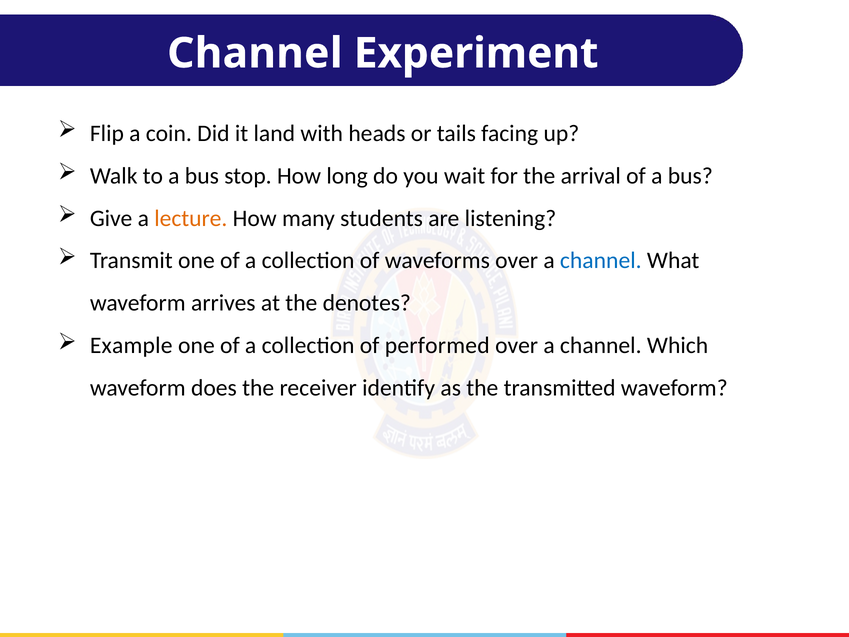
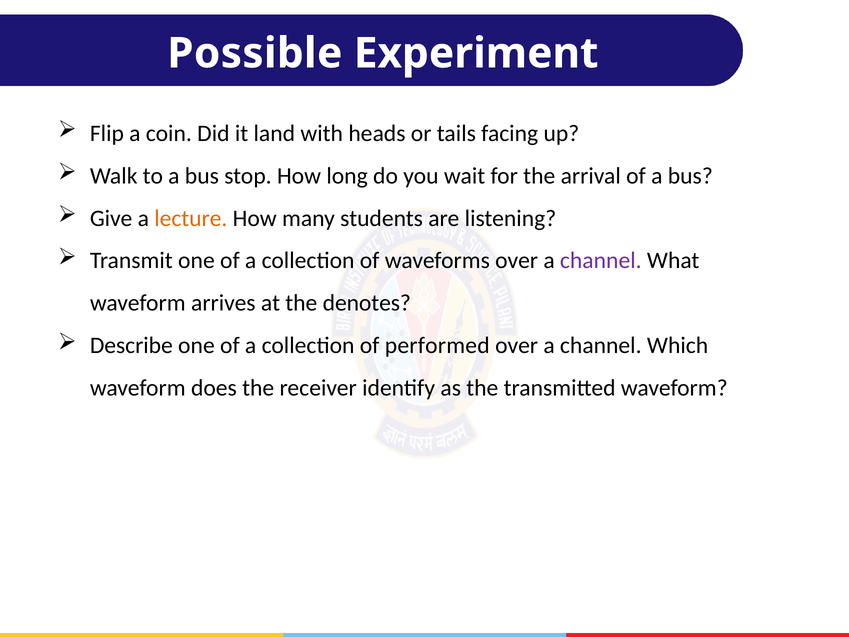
Channel: Channel -> Possible (255, 53)
channel colour: blue -> purple (601, 261)
Example: Example -> Describe (131, 345)
